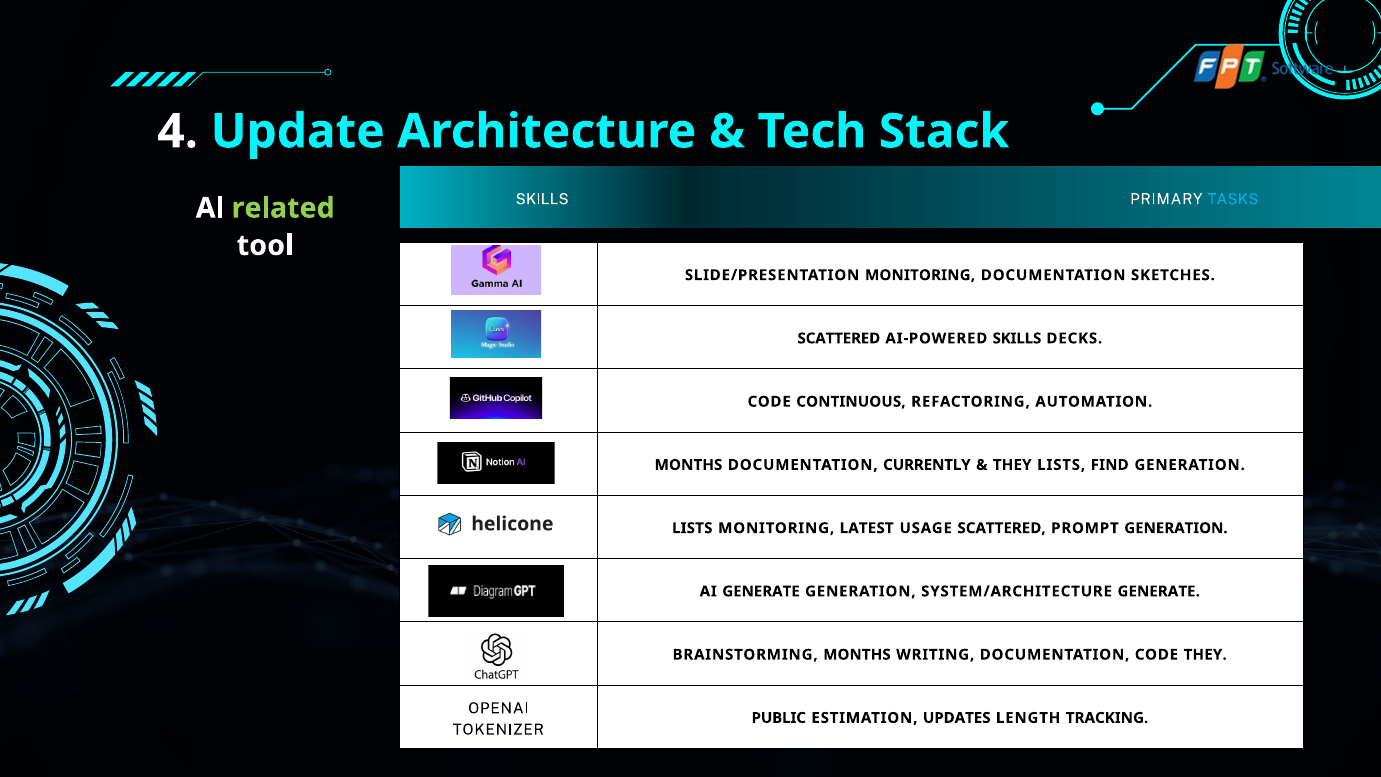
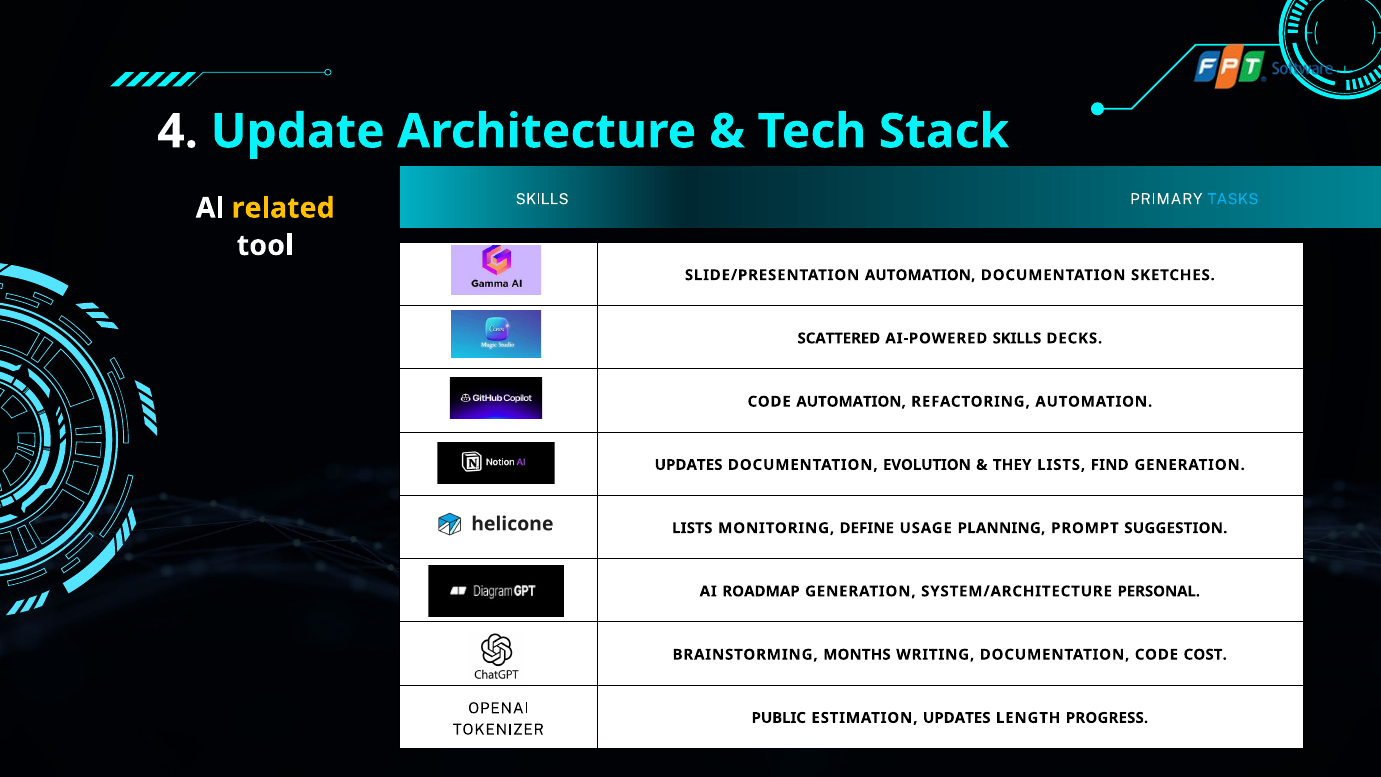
related colour: light green -> yellow (283, 208)
SLIDE/PRESENTATION MONITORING: MONITORING -> AUTOMATION (920, 275)
CODE CONTINUOUS: CONTINUOUS -> AUTOMATION (851, 402)
MONTHS: MONTHS -> UPDATES (689, 465)
CURRENTLY: CURRENTLY -> EVOLUTION (927, 465)
LATEST: LATEST -> DEFINE (867, 528)
USAGE SCATTERED: SCATTERED -> PLANNING (1001, 528)
PROMPT GENERATION: GENERATION -> SUGGESTION (1176, 528)
AI GENERATE: GENERATE -> ROADMAP (761, 591)
SYSTEM/ARCHITECTURE GENERATE: GENERATE -> PERSONAL (1159, 591)
CODE THEY: THEY -> COST (1205, 654)
TRACKING: TRACKING -> PROGRESS (1107, 718)
